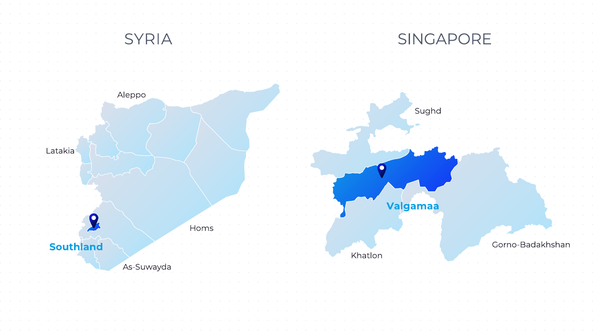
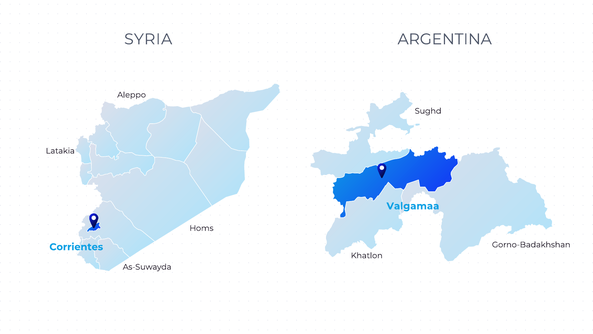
SINGAPORE: SINGAPORE -> ARGENTINA (445, 39)
Southland: Southland -> Corrientes (76, 247)
